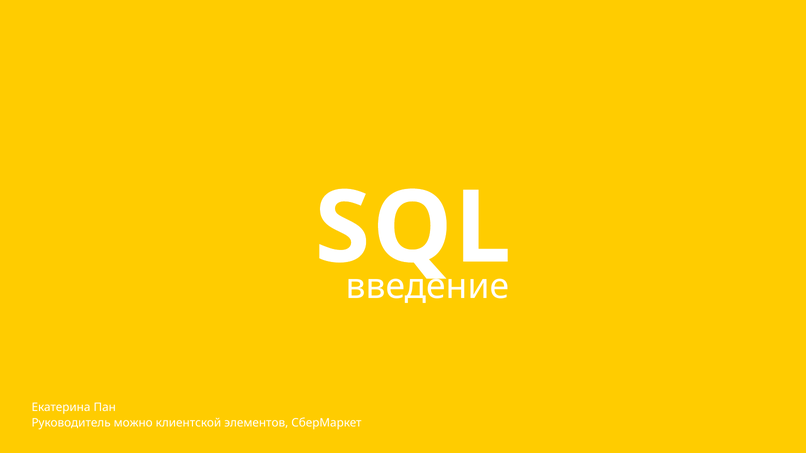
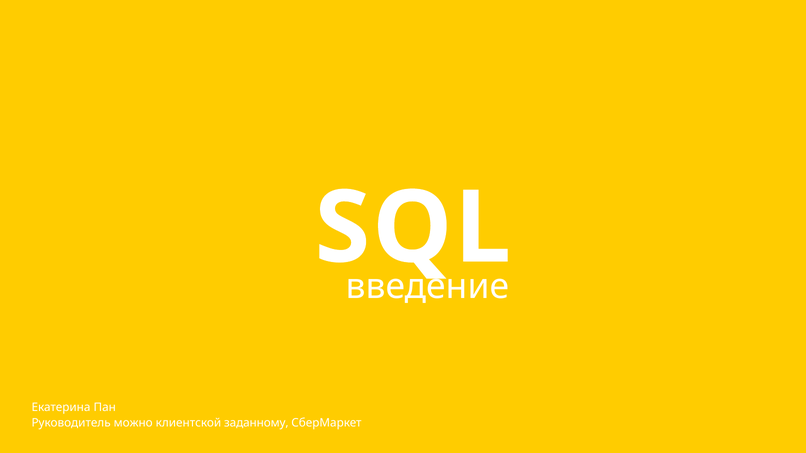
элементов: элементов -> заданному (256, 423)
